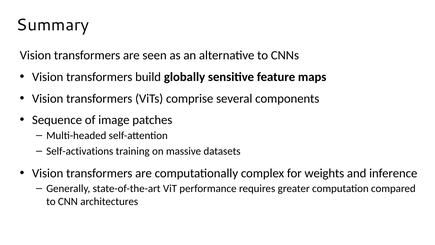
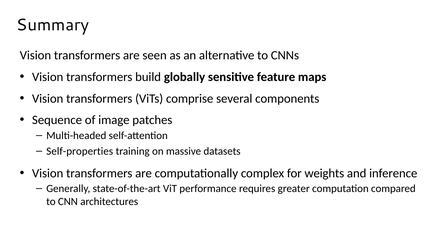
Self-activations: Self-activations -> Self-properties (80, 151)
